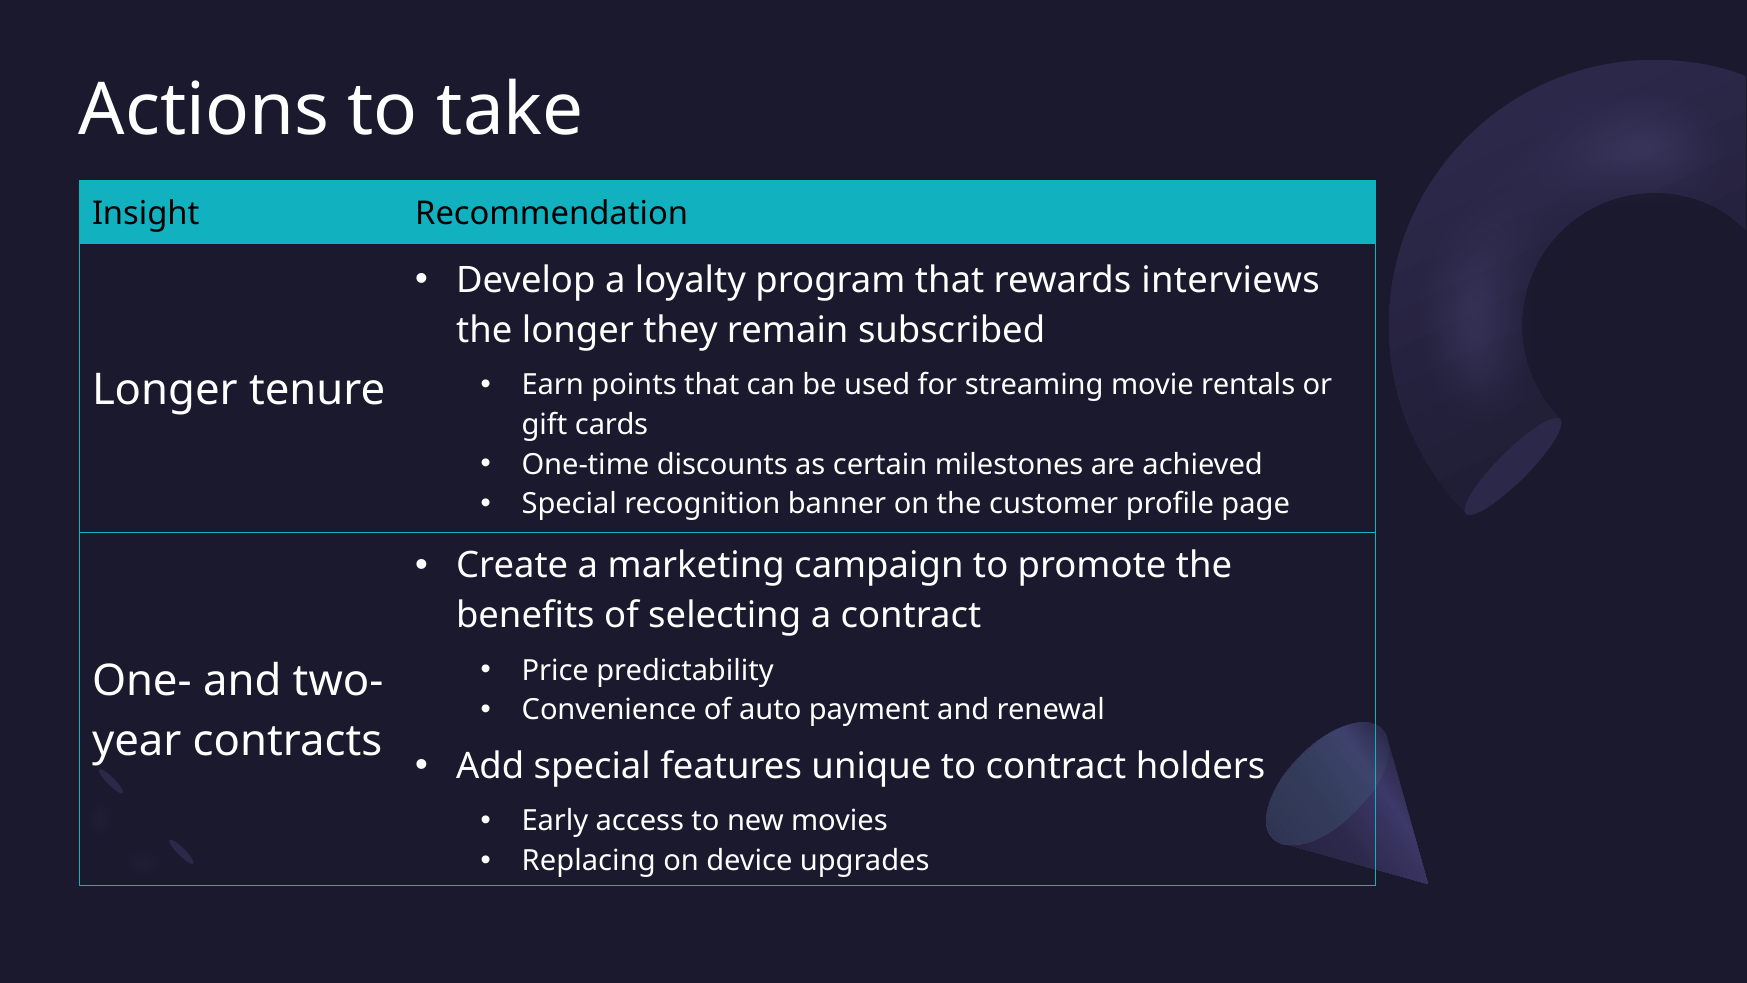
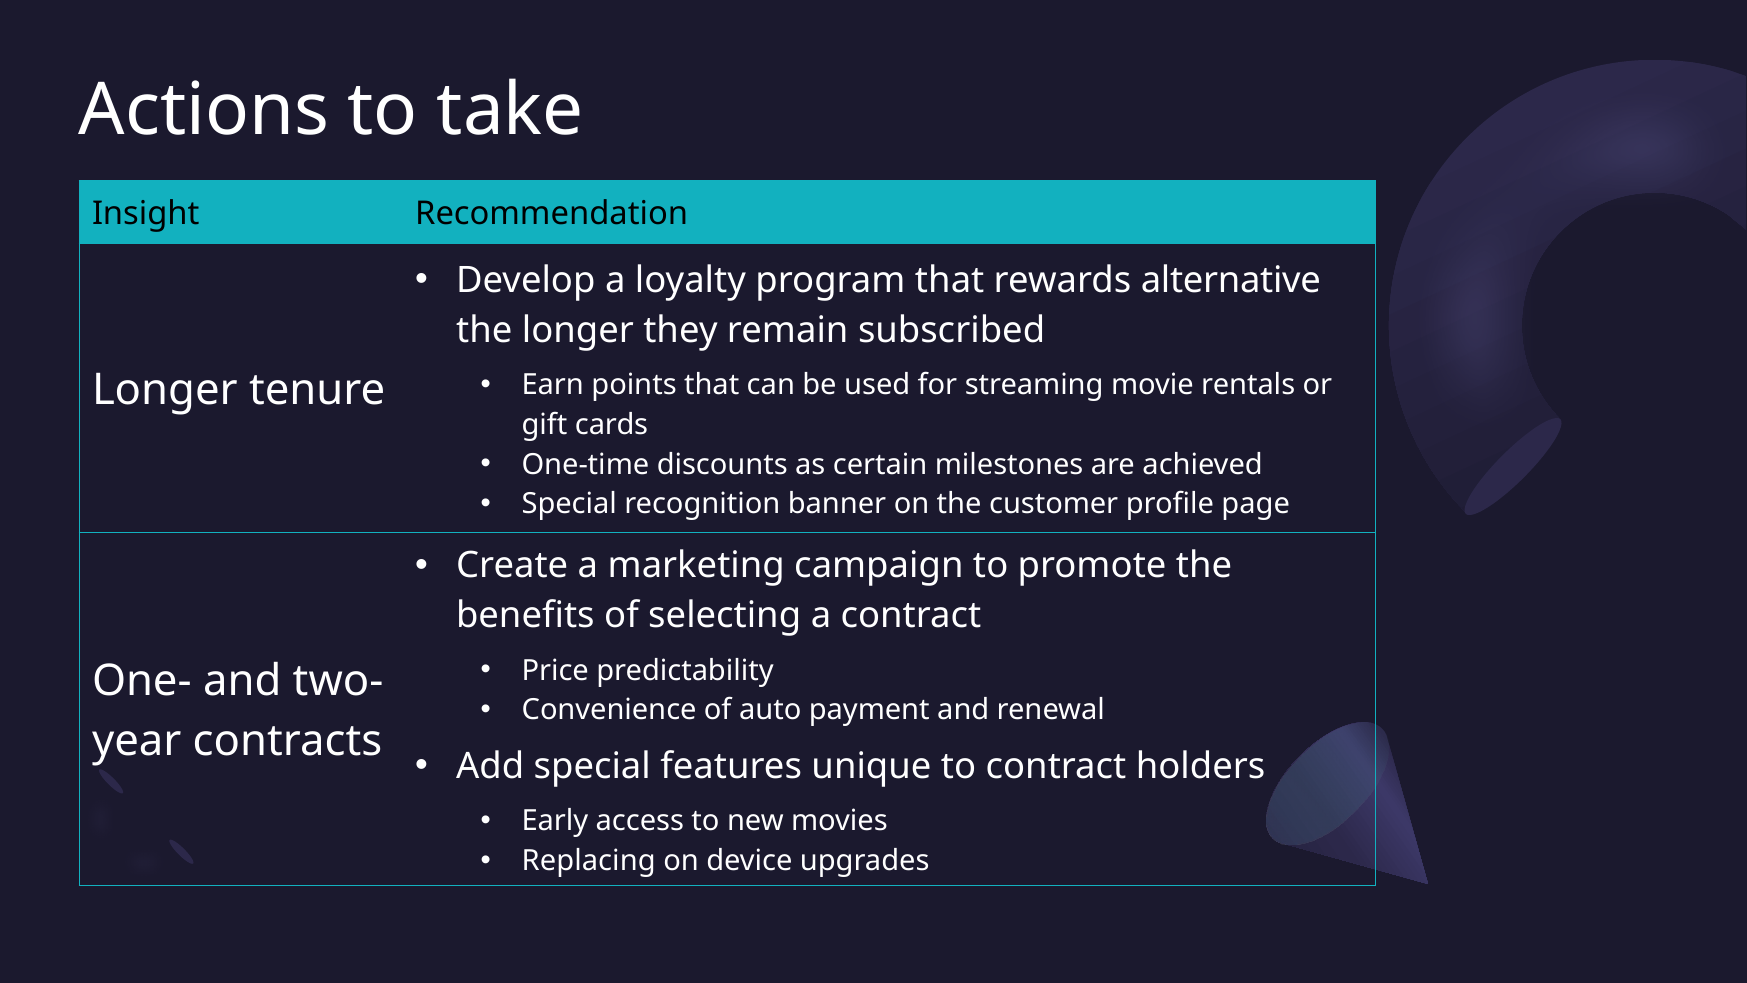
interviews: interviews -> alternative (1231, 280)
